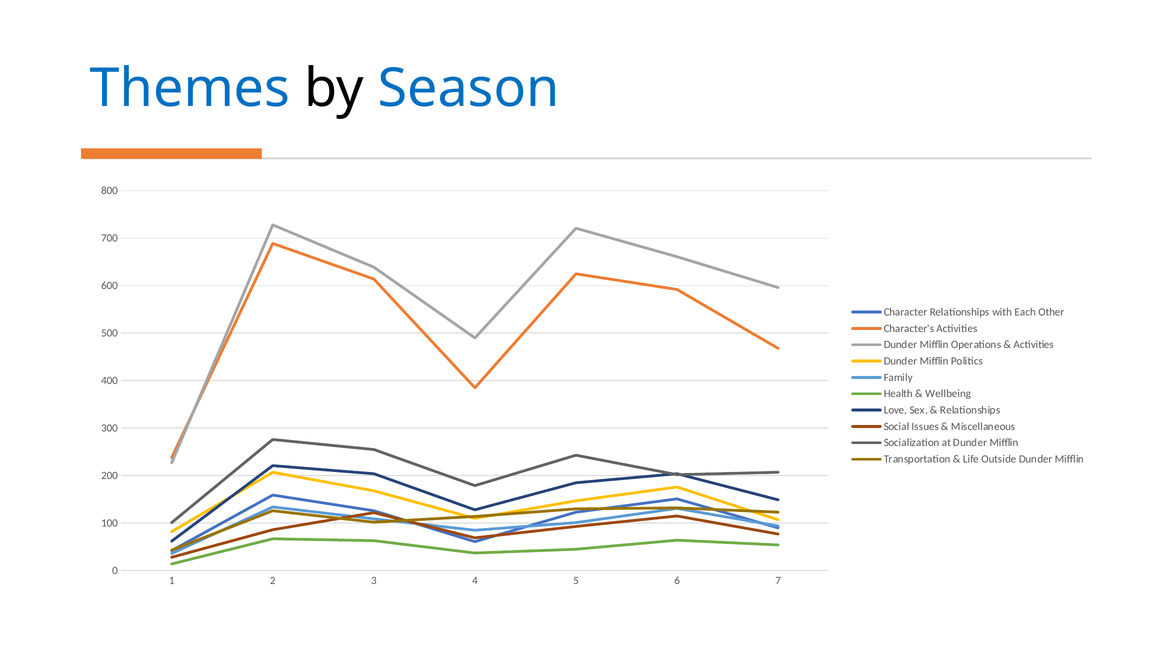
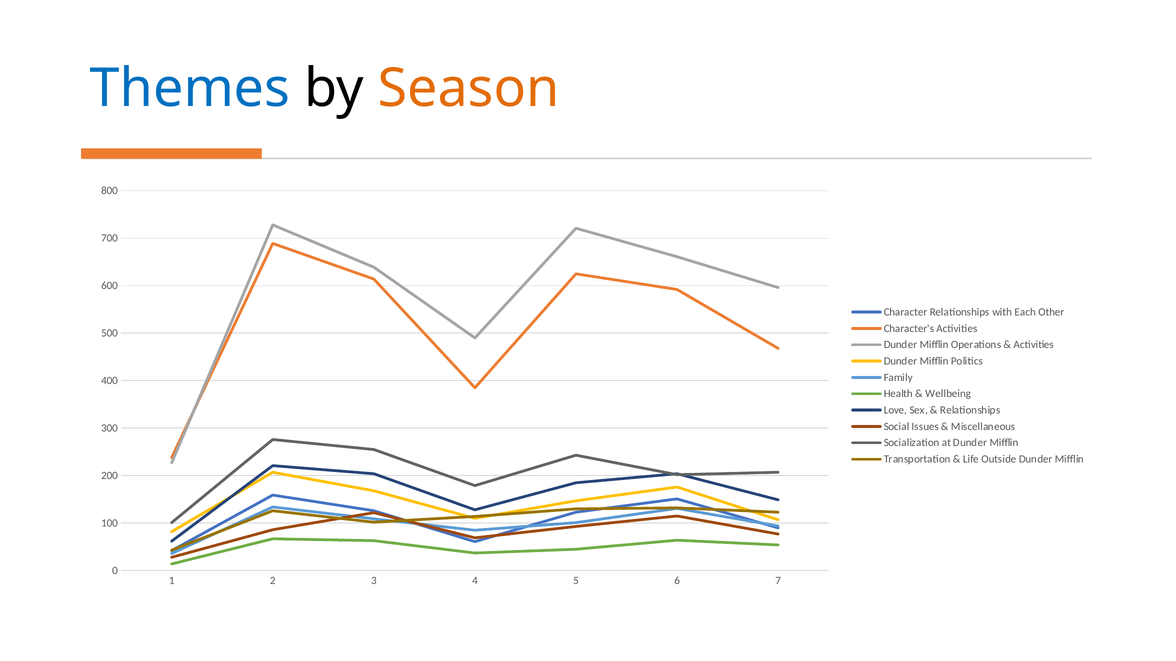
Season colour: blue -> orange (469, 89)
